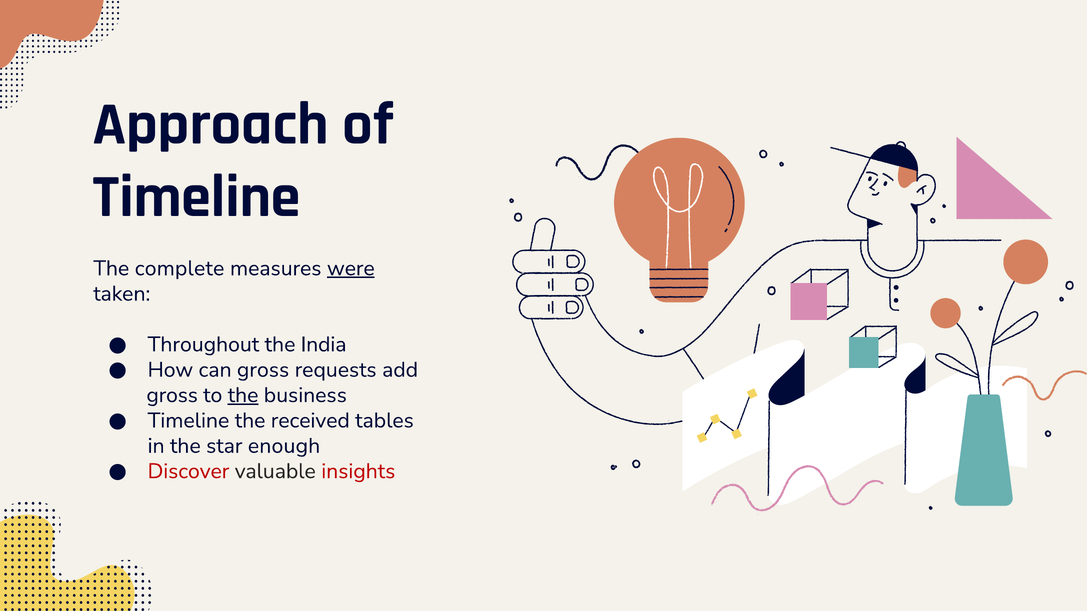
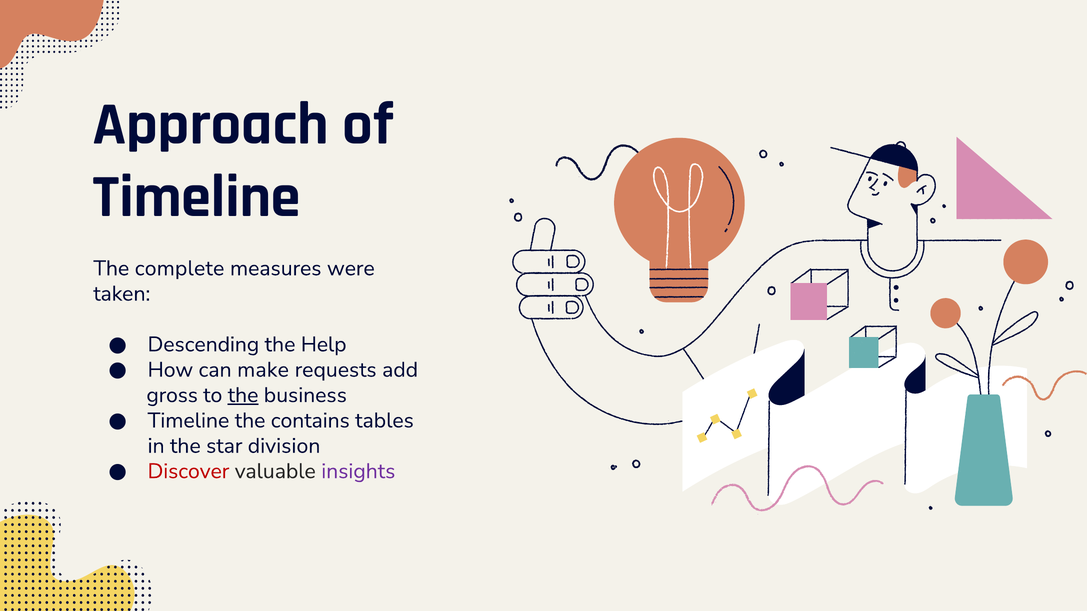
were underline: present -> none (351, 268)
Throughout: Throughout -> Descending (203, 345)
India: India -> Help (324, 345)
can gross: gross -> make (263, 370)
received: received -> contains (310, 421)
enough: enough -> division (284, 446)
insights colour: red -> purple (358, 472)
